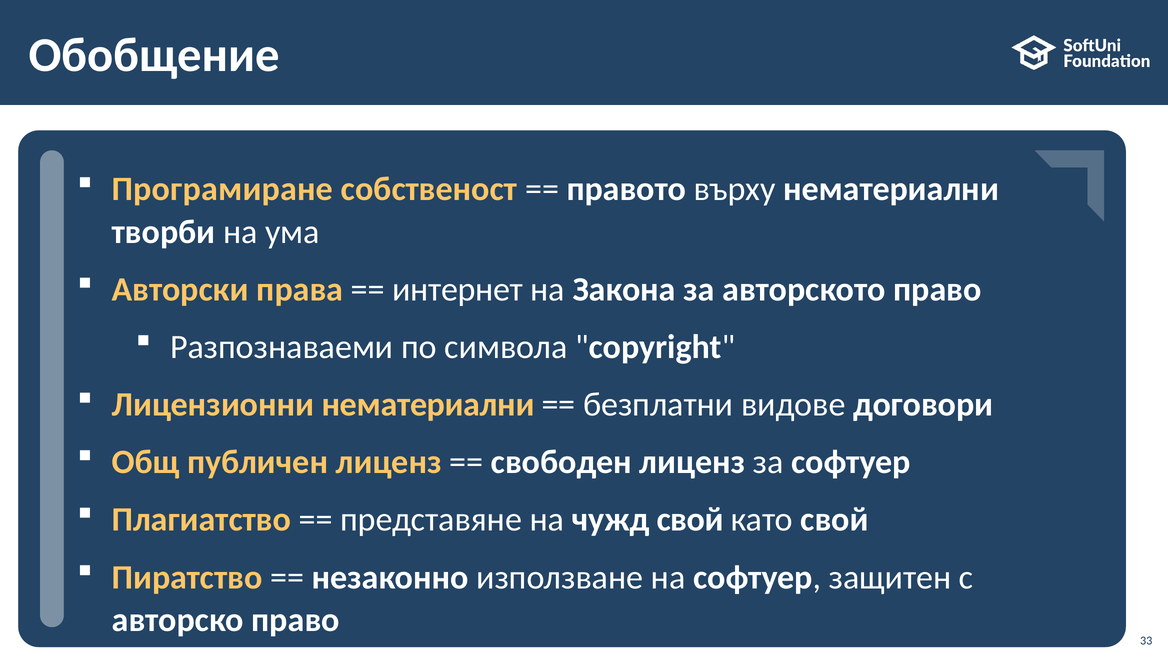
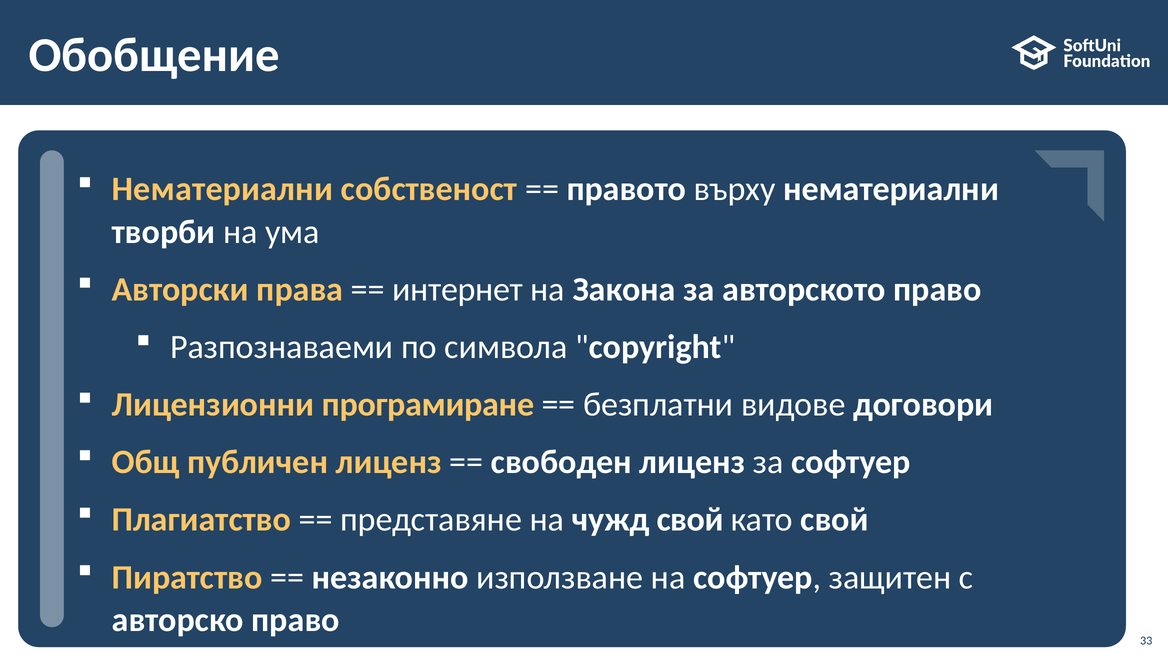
Програмиране: Програмиране -> Нематериални (222, 189)
Лицензионни нематериални: нематериални -> програмиране (428, 405)
